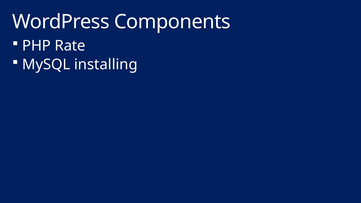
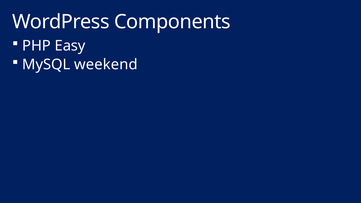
Rate: Rate -> Easy (70, 46)
installing: installing -> weekend (106, 65)
